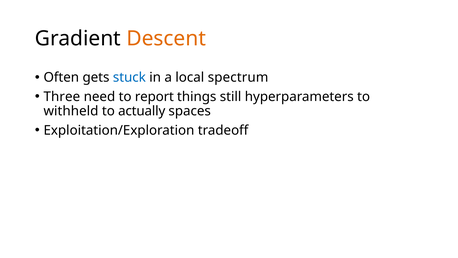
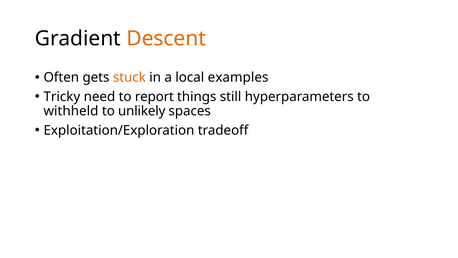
stuck colour: blue -> orange (129, 77)
spectrum: spectrum -> examples (238, 77)
Three: Three -> Tricky (62, 97)
actually: actually -> unlikely (142, 111)
